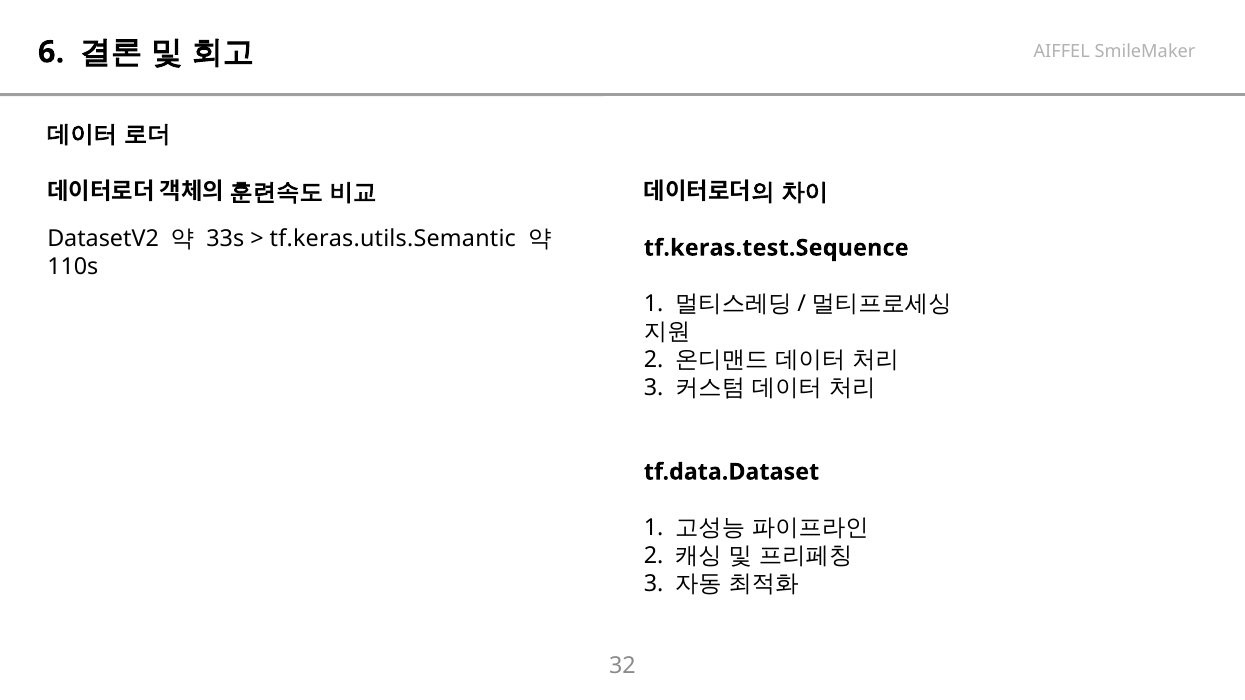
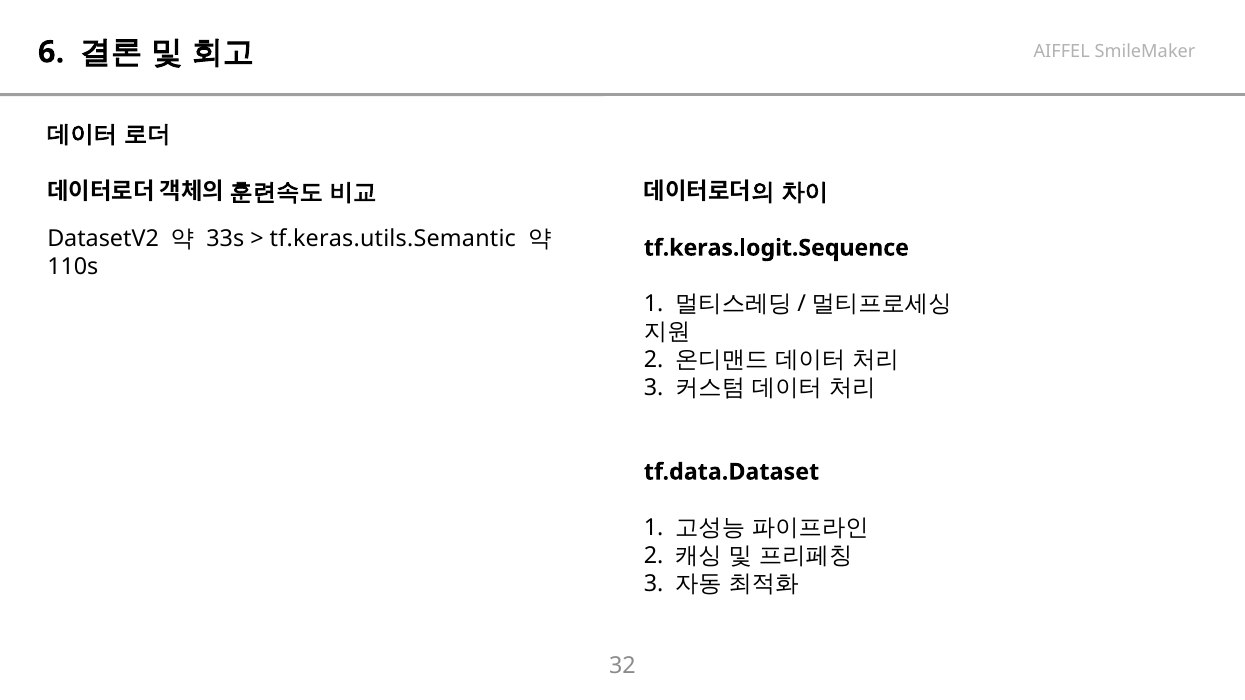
tf.keras.test.Sequence: tf.keras.test.Sequence -> tf.keras.logit.Sequence (776, 248)
